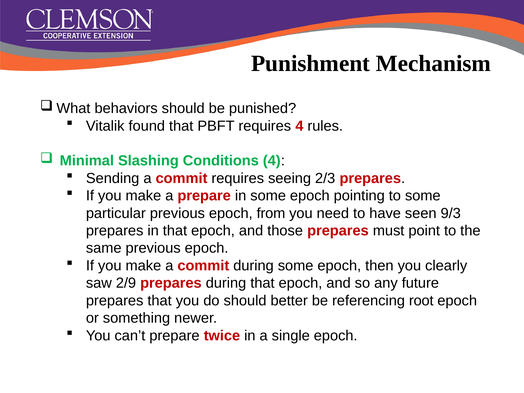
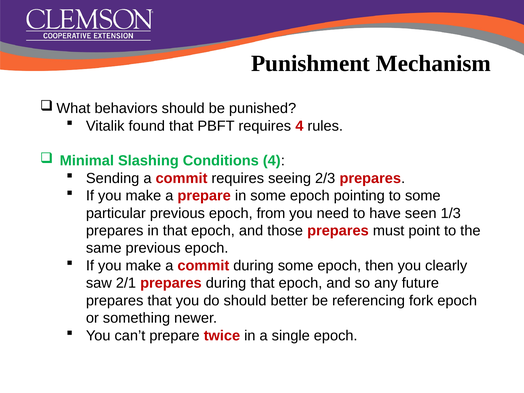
9/3: 9/3 -> 1/3 (451, 213)
2/9: 2/9 -> 2/1 (126, 283)
root: root -> fork (421, 301)
